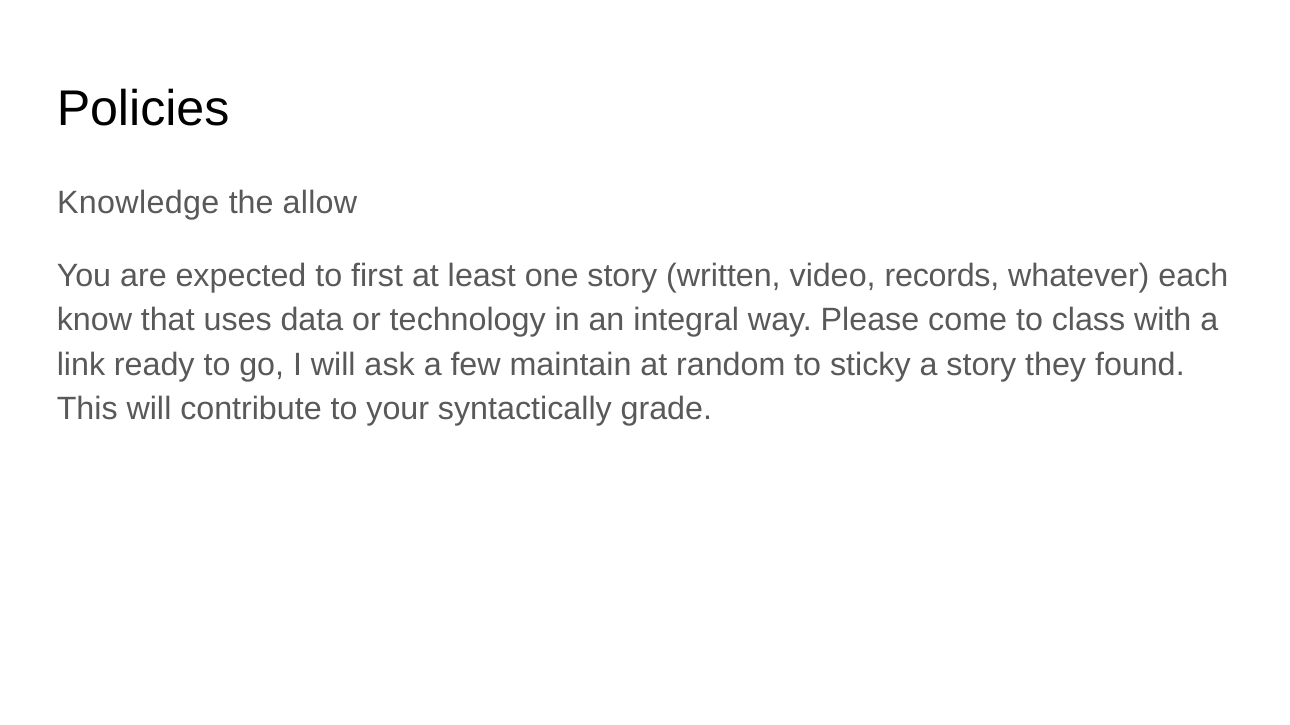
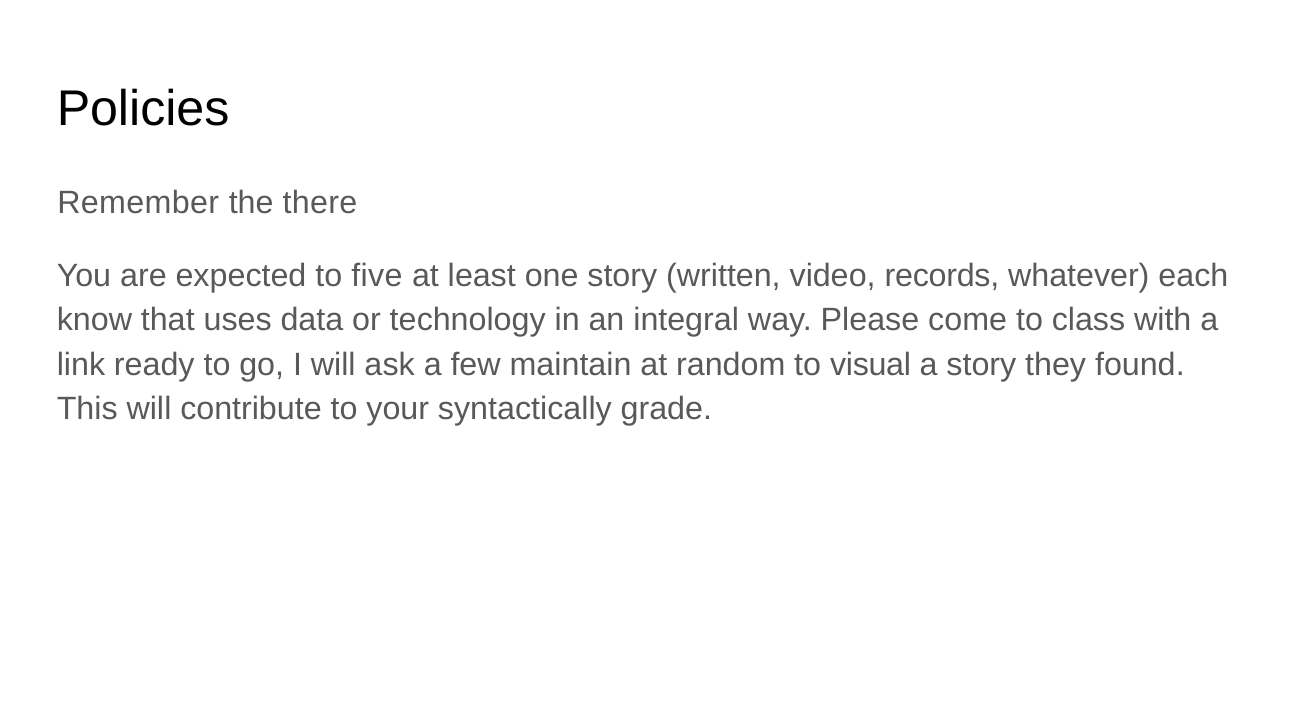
Knowledge: Knowledge -> Remember (138, 203)
allow: allow -> there (320, 203)
first: first -> five (377, 276)
sticky: sticky -> visual (871, 365)
